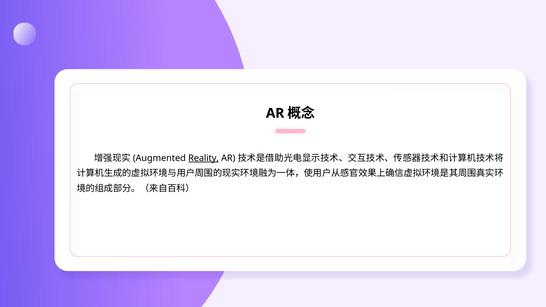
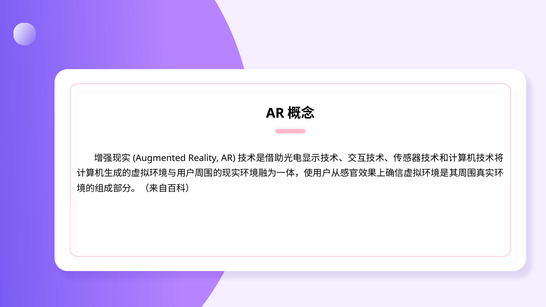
Reality underline: present -> none (204, 158)
